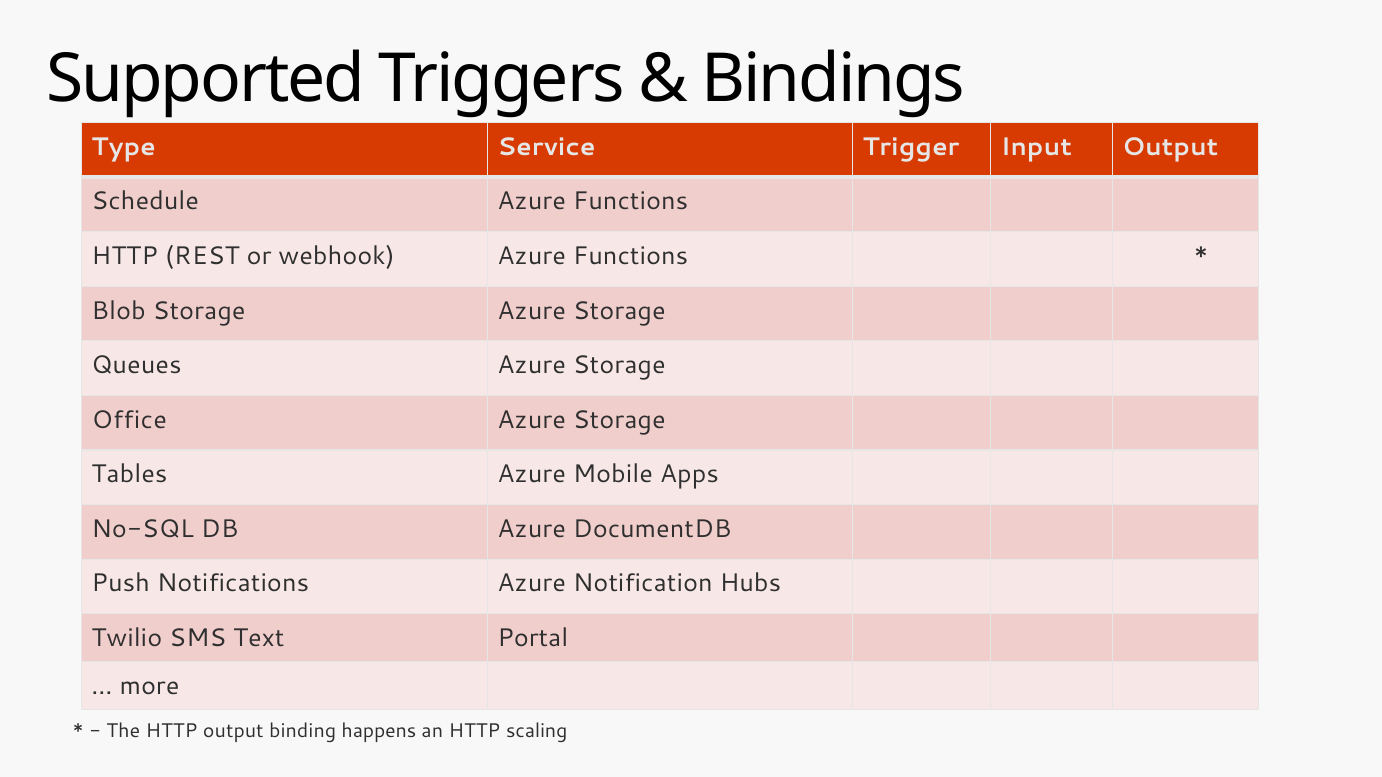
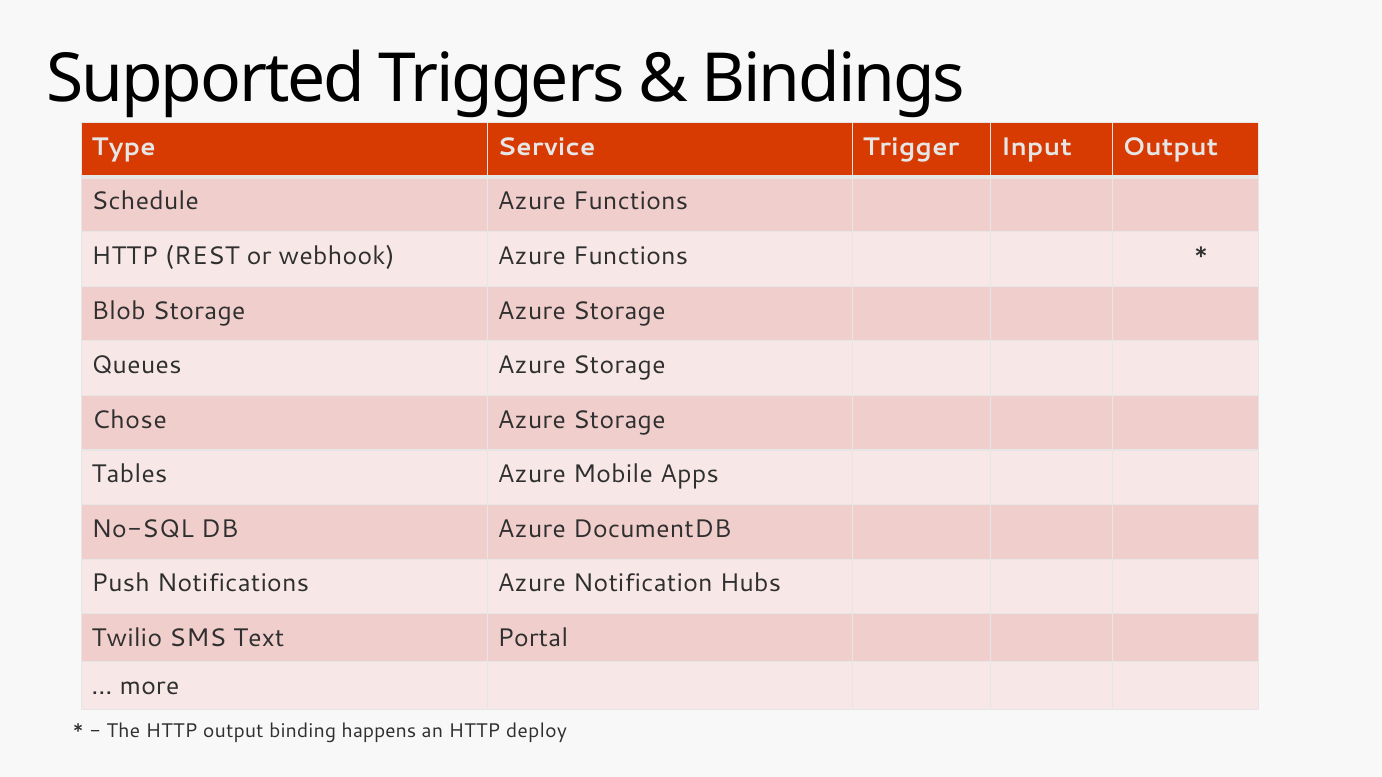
Office: Office -> Chose (129, 420)
scaling: scaling -> deploy (536, 732)
